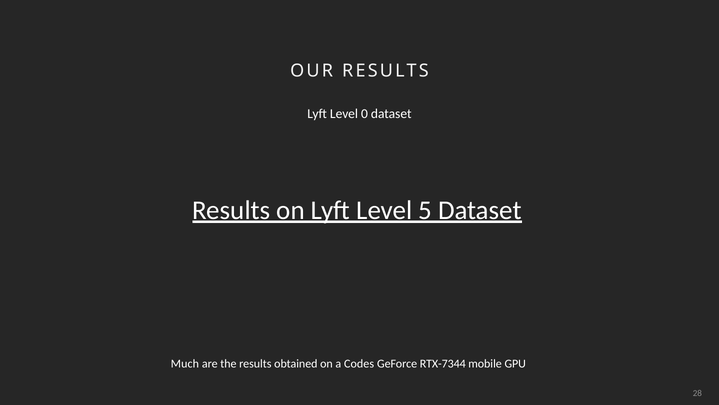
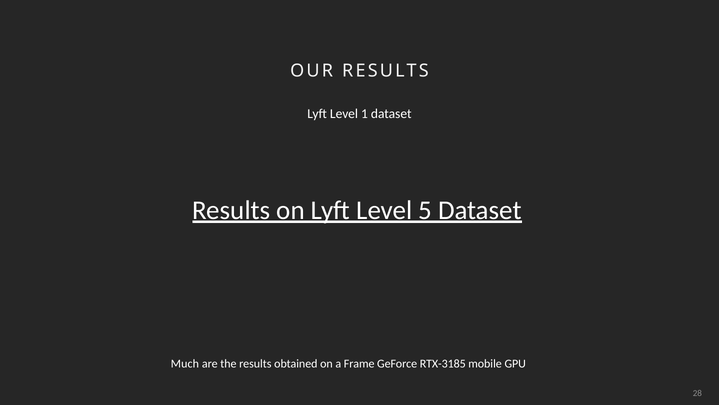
0: 0 -> 1 (364, 114)
Codes: Codes -> Frame (359, 363)
RTX-7344: RTX-7344 -> RTX-3185 (443, 363)
